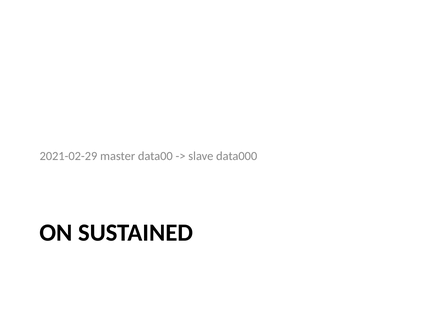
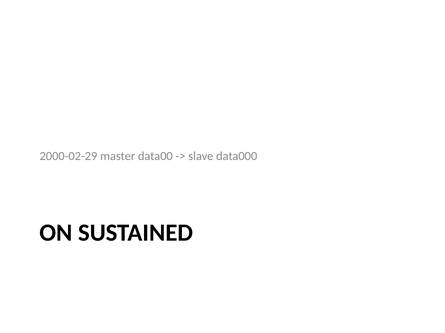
2021-02-29: 2021-02-29 -> 2000-02-29 (68, 157)
